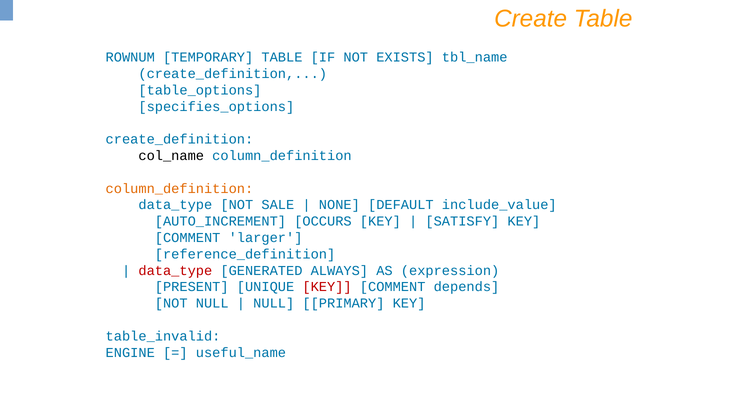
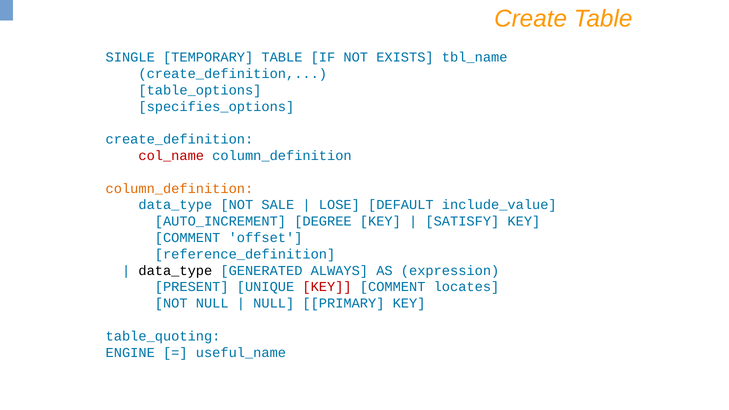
ROWNUM: ROWNUM -> SINGLE (130, 57)
col_name colour: black -> red (171, 156)
NONE: NONE -> LOSE (339, 205)
OCCURS: OCCURS -> DEGREE (323, 221)
larger: larger -> offset (266, 238)
data_type colour: red -> black (175, 271)
depends: depends -> locates (466, 287)
table_invalid: table_invalid -> table_quoting (163, 336)
